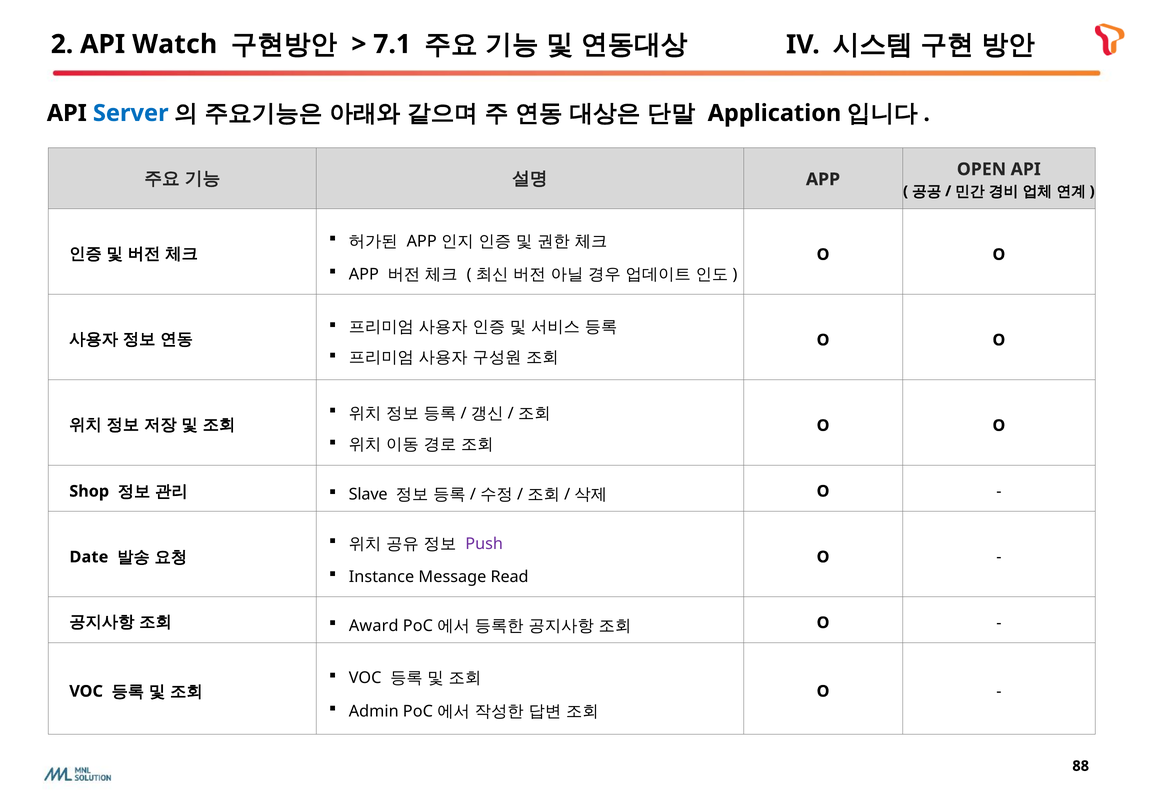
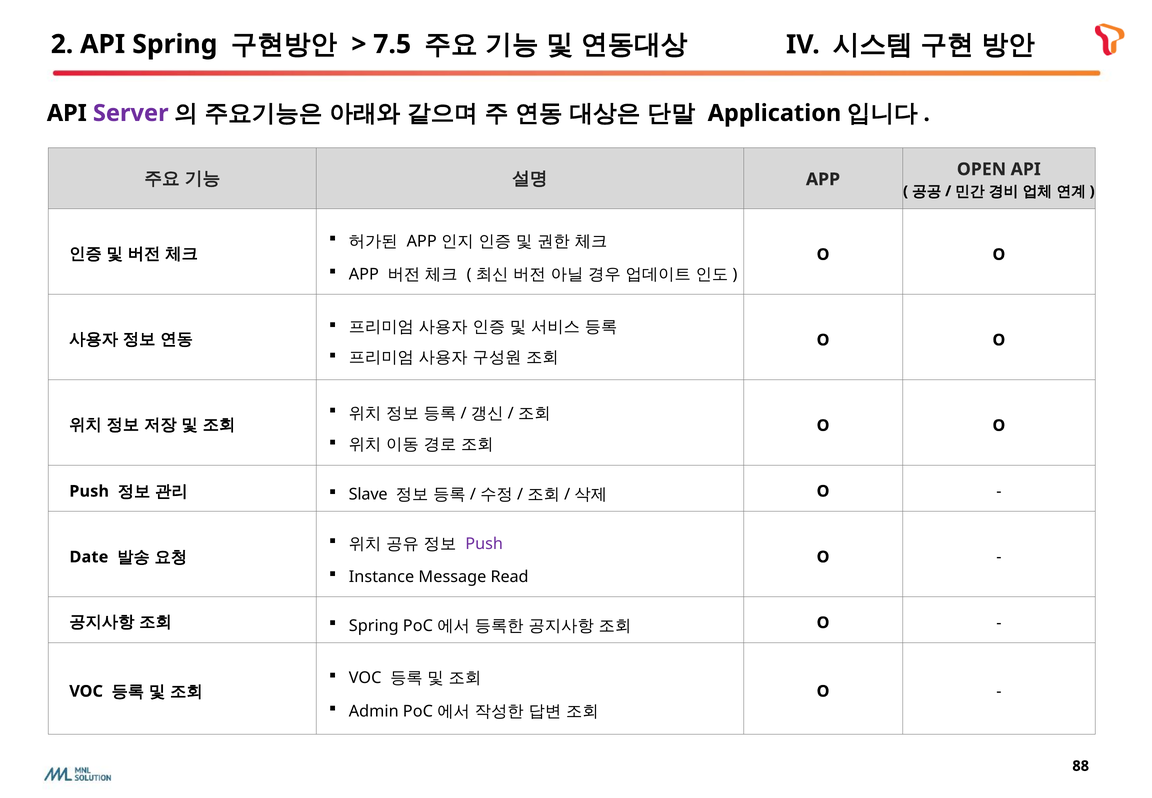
API Watch: Watch -> Spring (175, 44)
7.1: 7.1 -> 7.5 (392, 44)
Server colour: blue -> purple (131, 113)
Shop: Shop -> Push (89, 491)
Award: Award -> Spring (374, 626)
